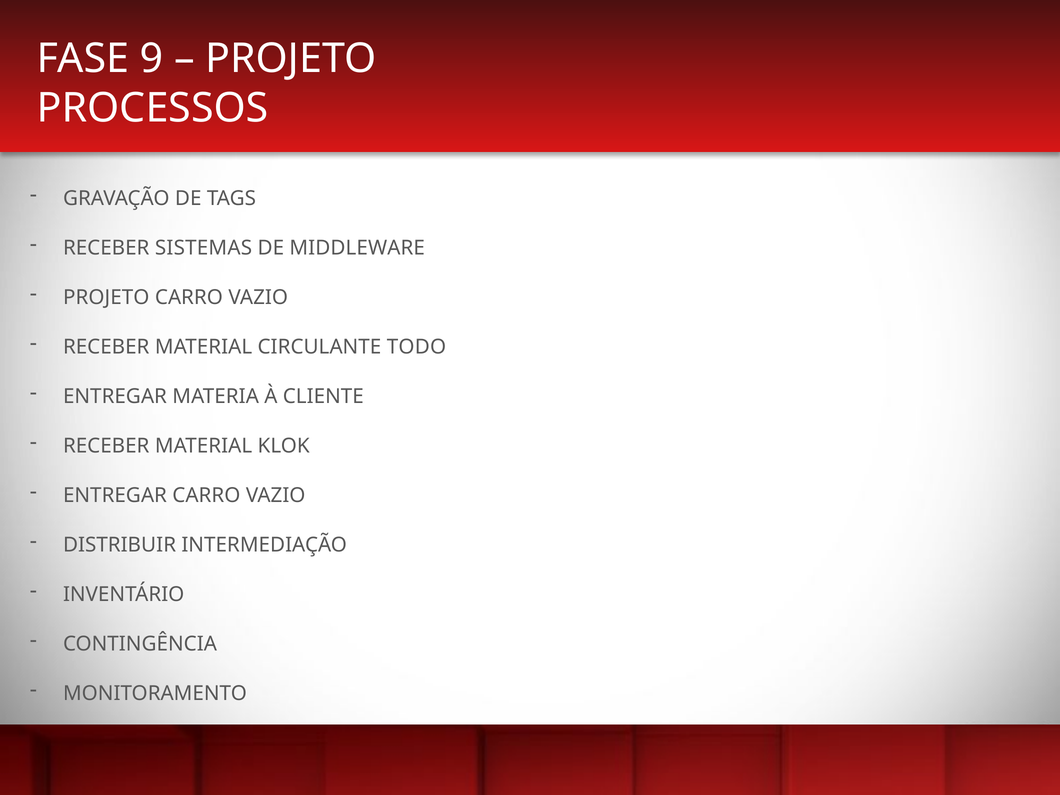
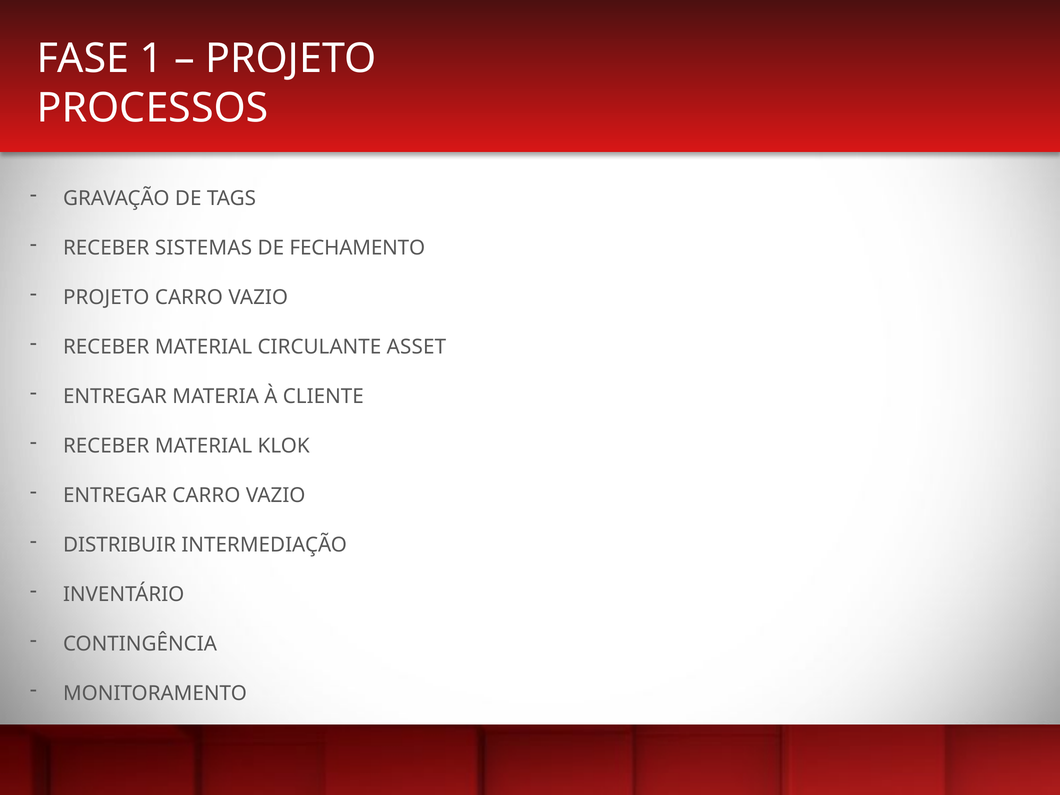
9: 9 -> 1 (152, 59)
MIDDLEWARE: MIDDLEWARE -> FECHAMENTO (357, 248)
TODO: TODO -> ASSET (416, 347)
